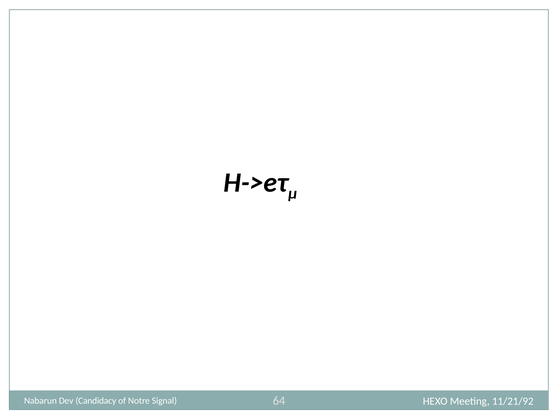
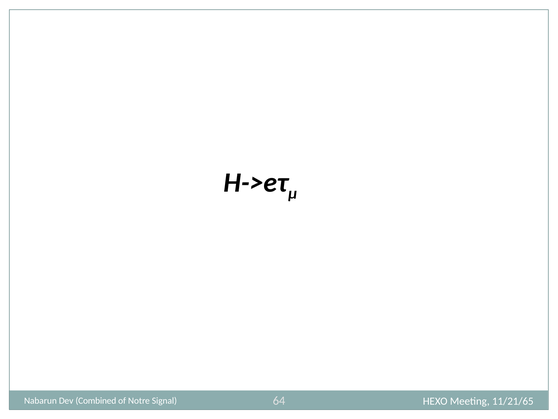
Candidacy: Candidacy -> Combined (96, 400)
11/21/92: 11/21/92 -> 11/21/65 (513, 401)
